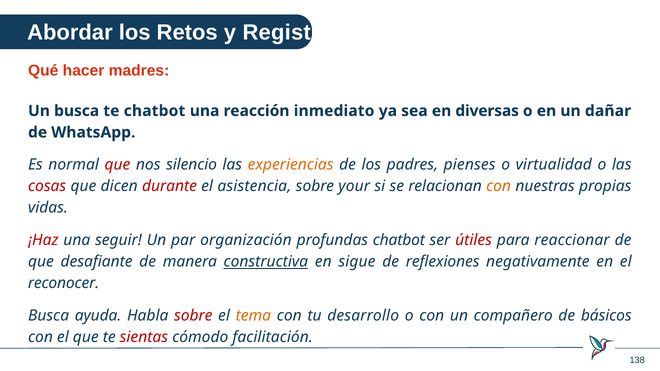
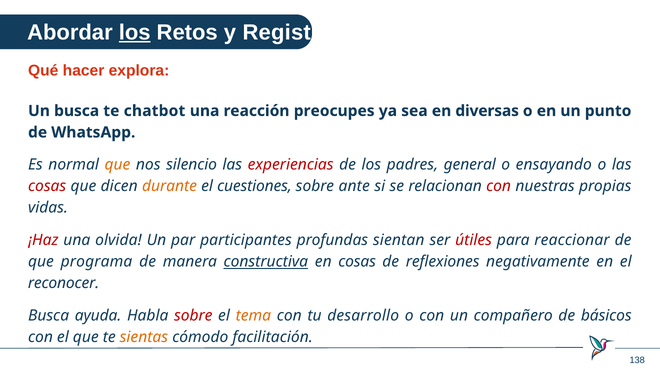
los underline: none -> present (135, 32)
madres: madres -> explora (139, 71)
inmediato: inmediato -> preocupes (334, 111)
dañar: dañar -> punto (608, 111)
que colour: red -> orange (117, 165)
experiencias colour: orange -> red (291, 165)
pienses: pienses -> general (470, 165)
virtualidad: virtualidad -> ensayando (554, 165)
durante colour: red -> orange (169, 186)
asistencia: asistencia -> cuestiones (254, 186)
your: your -> ante (354, 186)
con colour: orange -> red (499, 186)
seguir: seguir -> olvida (118, 240)
organización: organización -> participantes (246, 240)
profundas chatbot: chatbot -> sientan (399, 240)
desafiante: desafiante -> programa (96, 262)
en sigue: sigue -> cosas (357, 262)
sientas colour: red -> orange (144, 337)
